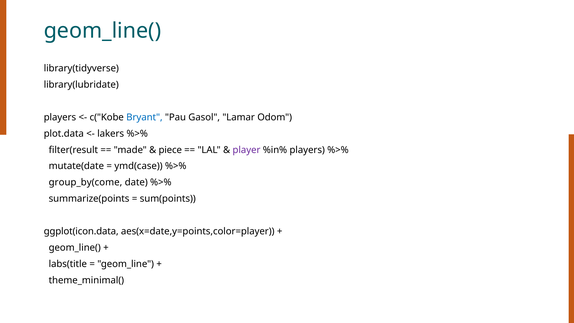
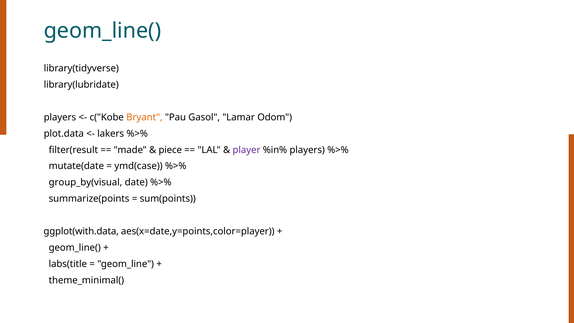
Bryant colour: blue -> orange (144, 117)
group_by(come: group_by(come -> group_by(visual (86, 182)
ggplot(icon.data: ggplot(icon.data -> ggplot(with.data (81, 231)
